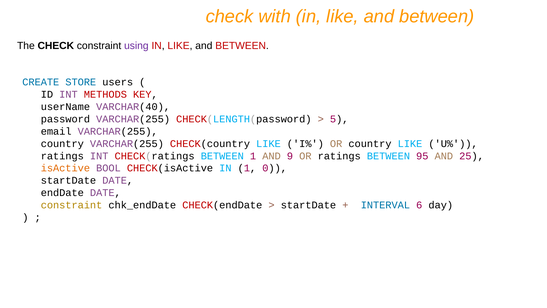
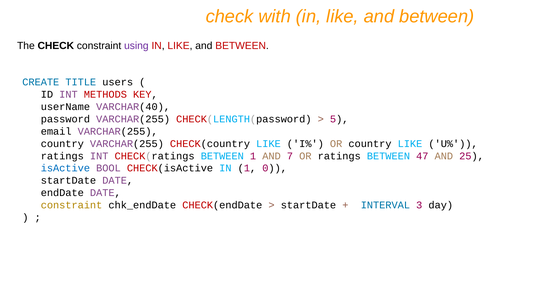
STORE: STORE -> TITLE (81, 82)
9: 9 -> 7 (290, 156)
95: 95 -> 47 (422, 156)
isActive colour: orange -> blue (65, 168)
6: 6 -> 3 (419, 205)
